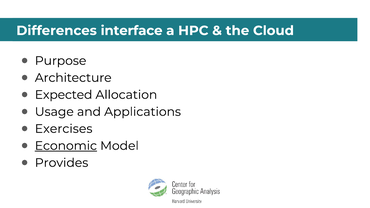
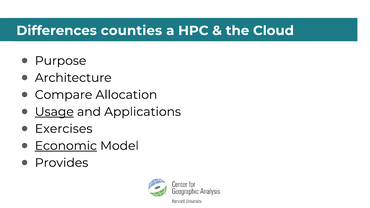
interface: interface -> counties (131, 31)
Expected: Expected -> Compare (64, 95)
Usage underline: none -> present (54, 112)
